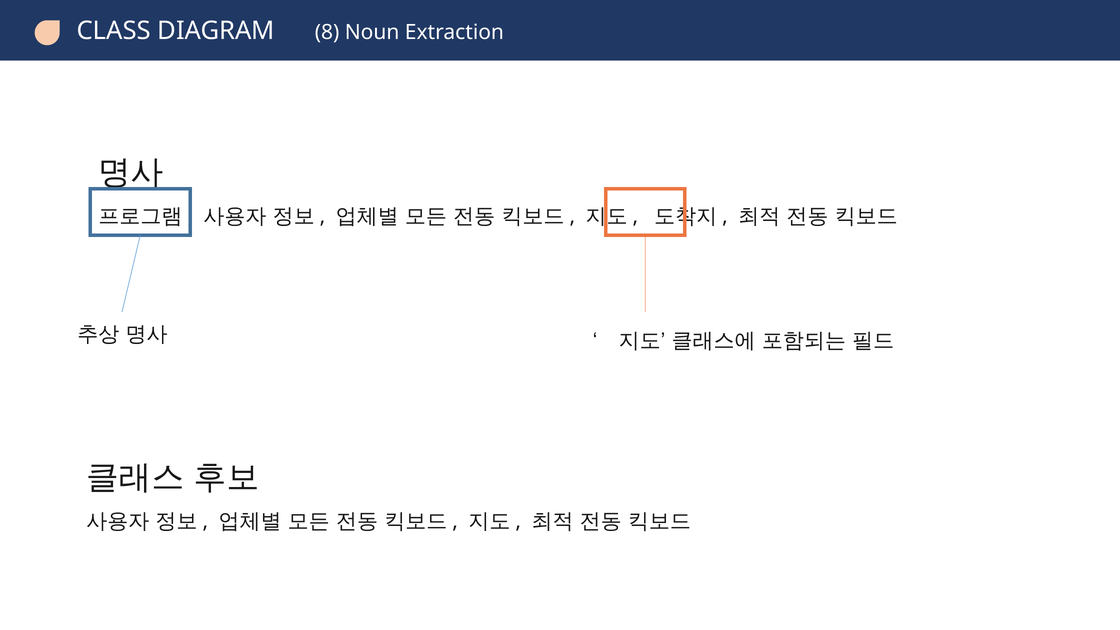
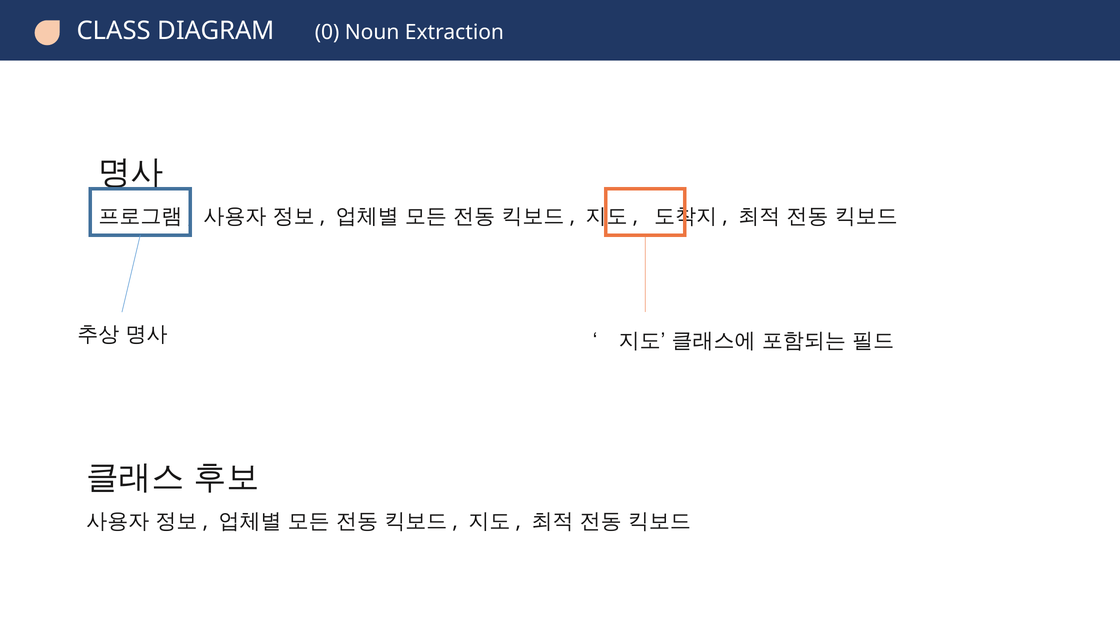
8: 8 -> 0 (327, 32)
